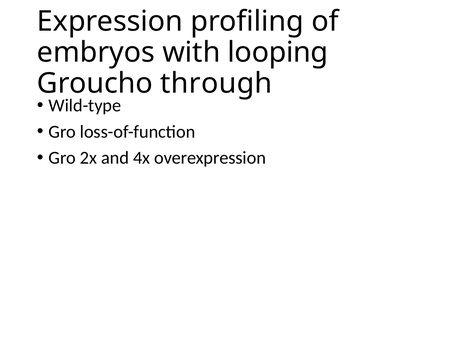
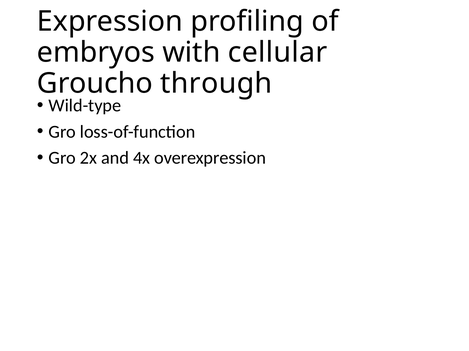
looping: looping -> cellular (278, 53)
